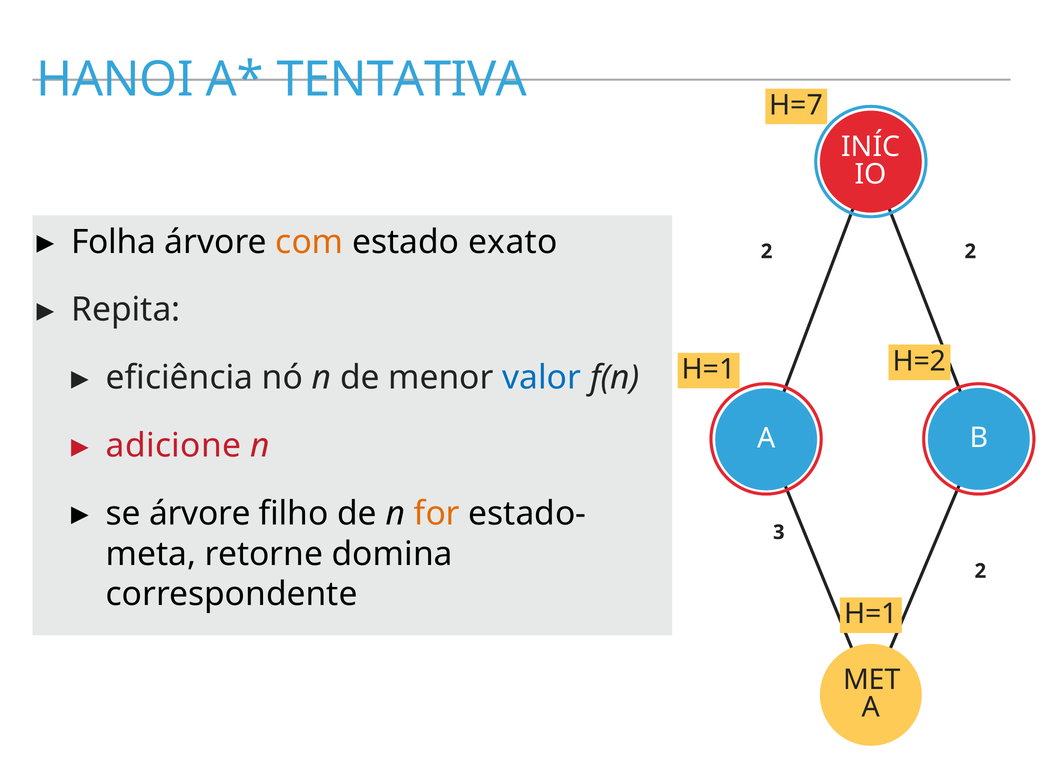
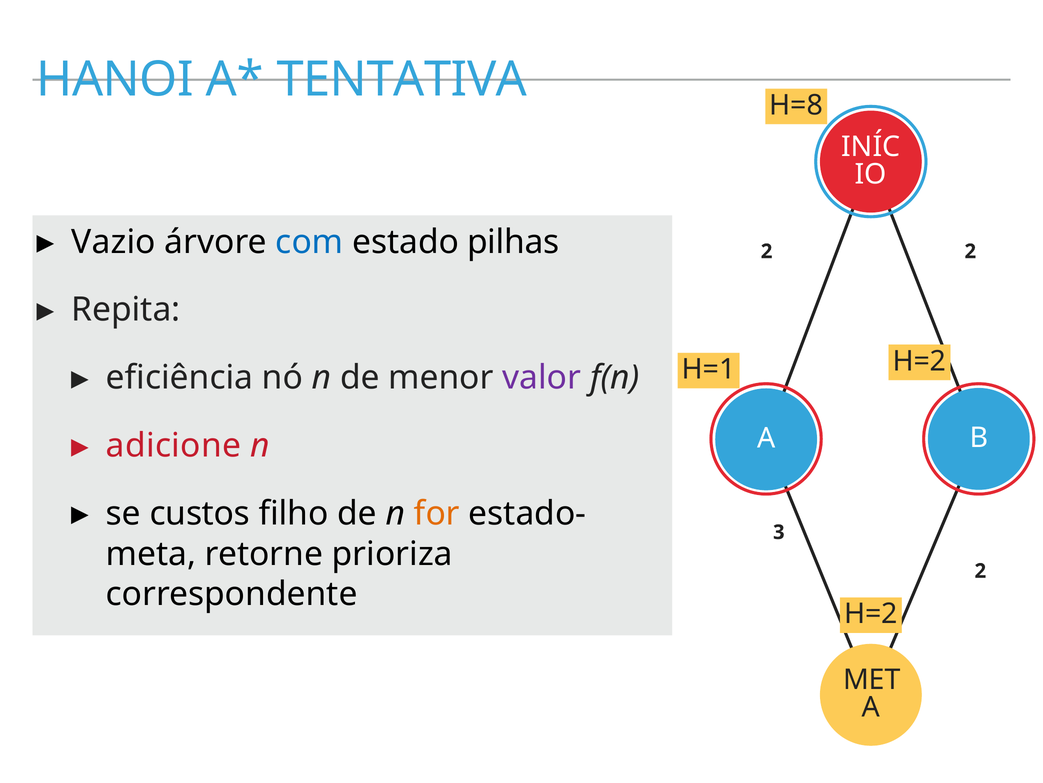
H=7: H=7 -> H=8 (796, 105)
Folha: Folha -> Vazio (113, 242)
com colour: orange -> blue (309, 242)
exato: exato -> pilhas (513, 242)
valor colour: blue -> purple (542, 377)
se árvore: árvore -> custos (200, 513)
domina: domina -> prioriza (392, 553)
H=1: H=1 -> H=2 (871, 613)
